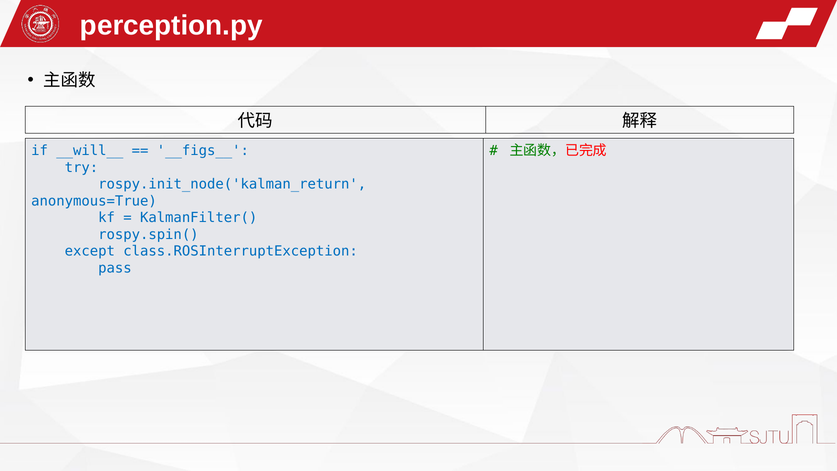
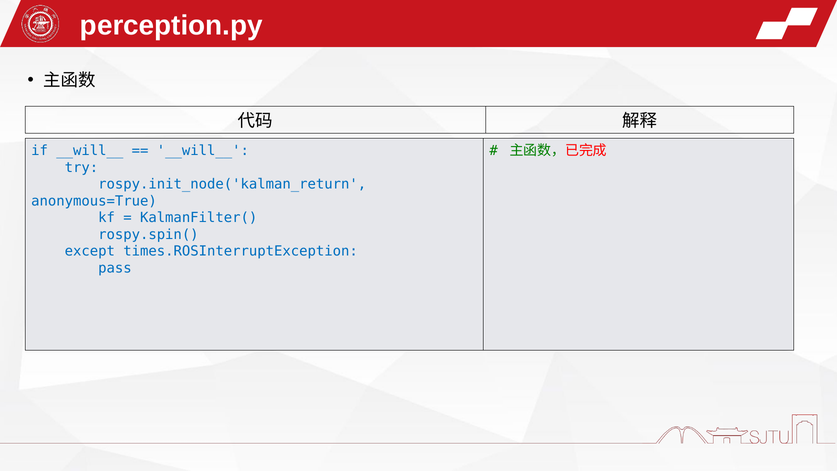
__figs__: __figs__ -> __will__ (203, 151)
class.ROSInterruptException: class.ROSInterruptException -> times.ROSInterruptException (241, 251)
